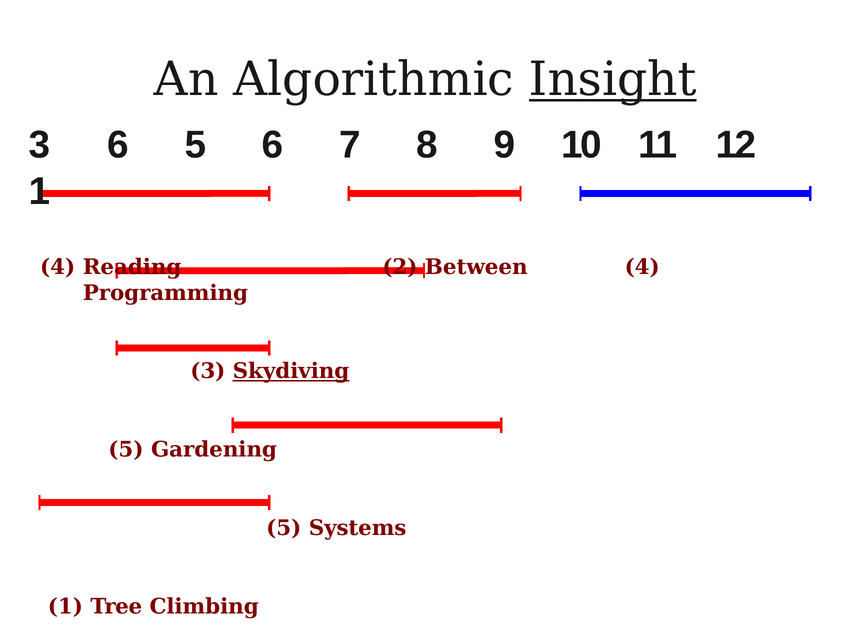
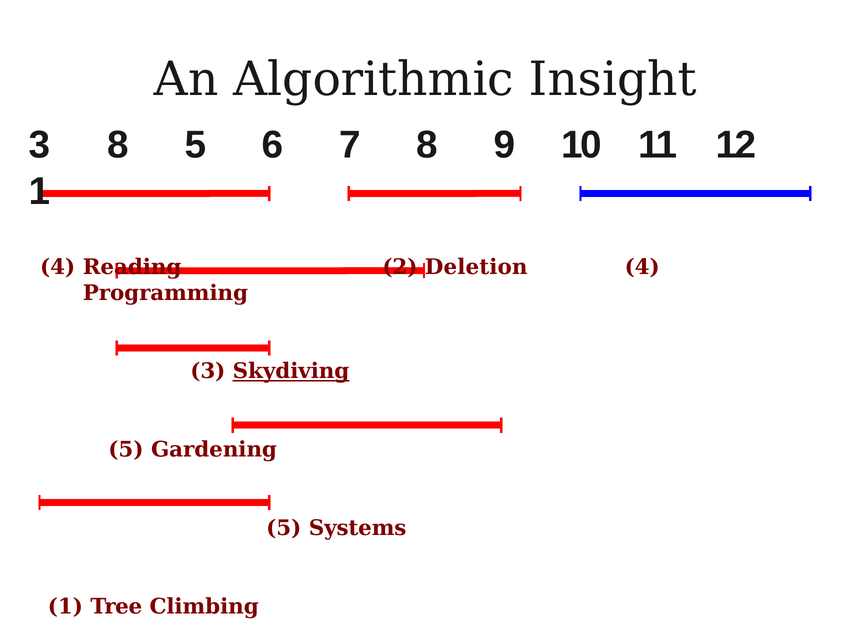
Insight underline: present -> none (613, 80)
3 6: 6 -> 8 (118, 145)
Between: Between -> Deletion (476, 267)
